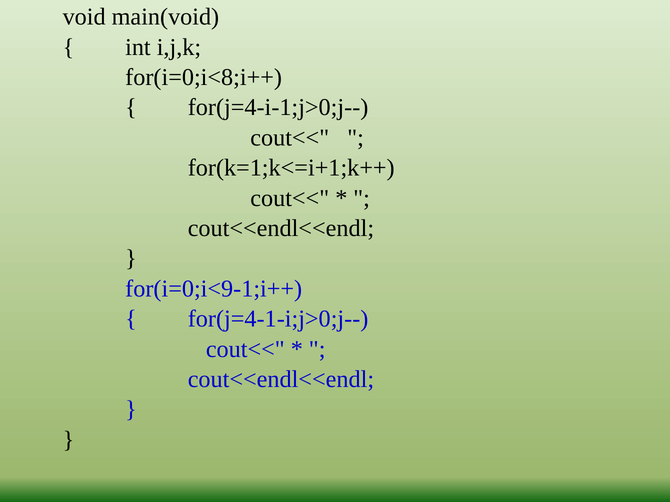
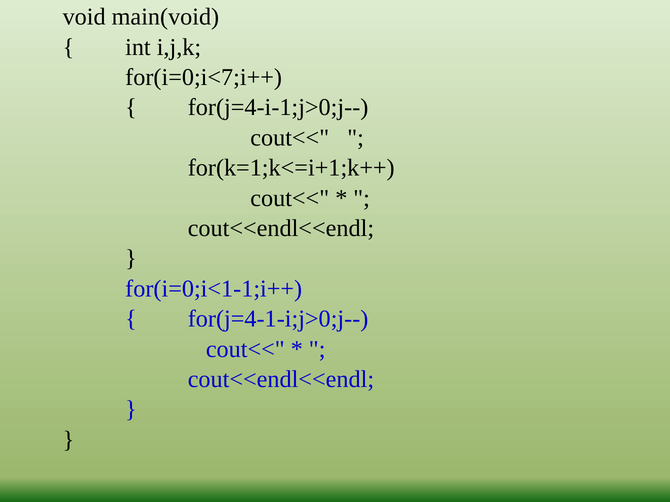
for(i=0;i<8;i++: for(i=0;i<8;i++ -> for(i=0;i<7;i++ (204, 77)
for(i=0;i<9-1;i++: for(i=0;i<9-1;i++ -> for(i=0;i<1-1;i++ (214, 289)
